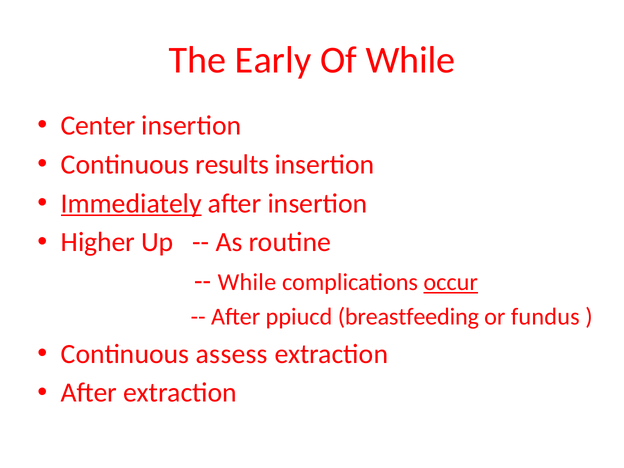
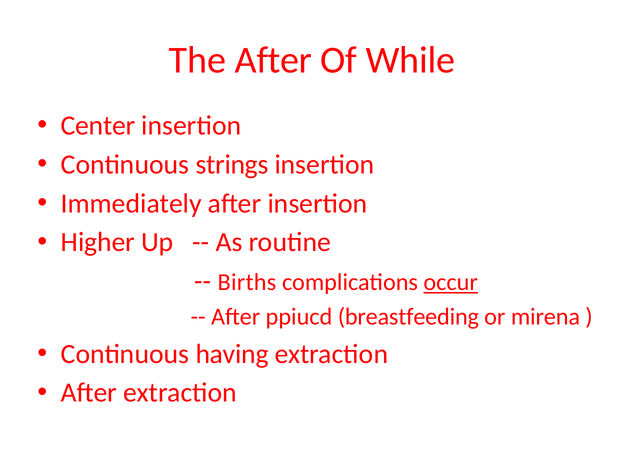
The Early: Early -> After (273, 60)
results: results -> strings (232, 165)
Immediately underline: present -> none (131, 203)
While: While -> Births (247, 282)
fundus: fundus -> mirena (545, 317)
assess: assess -> having (232, 354)
